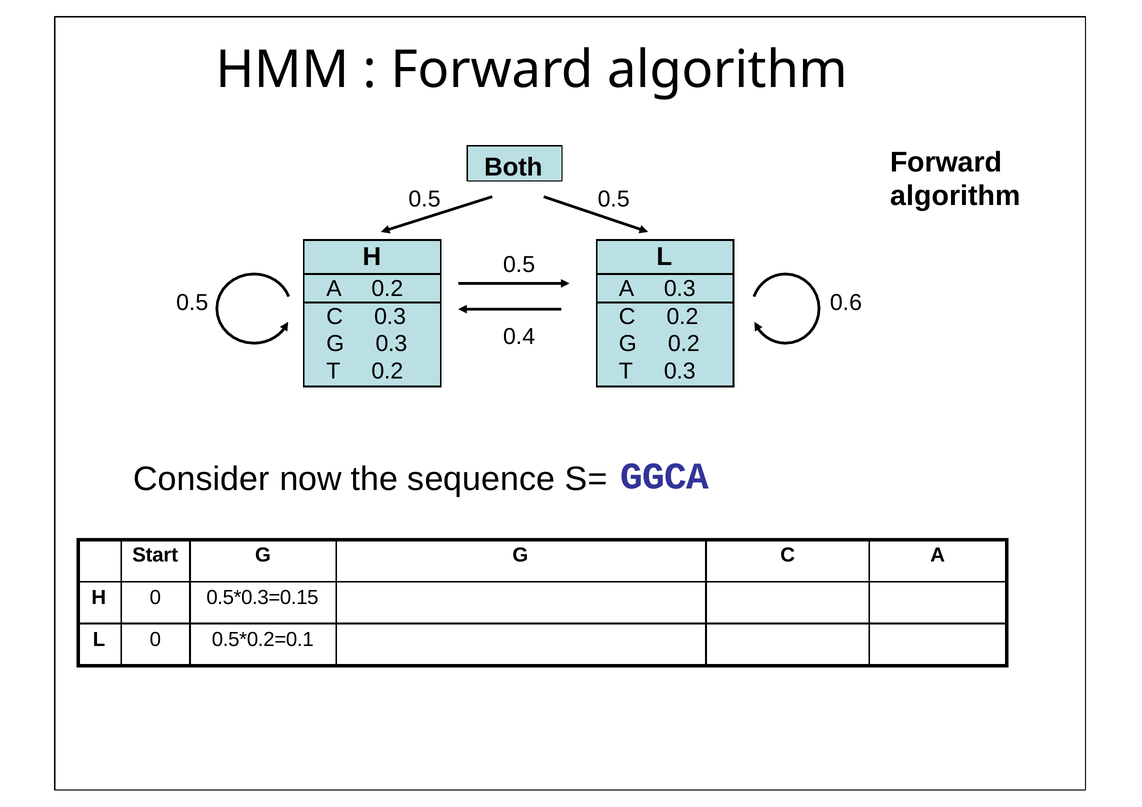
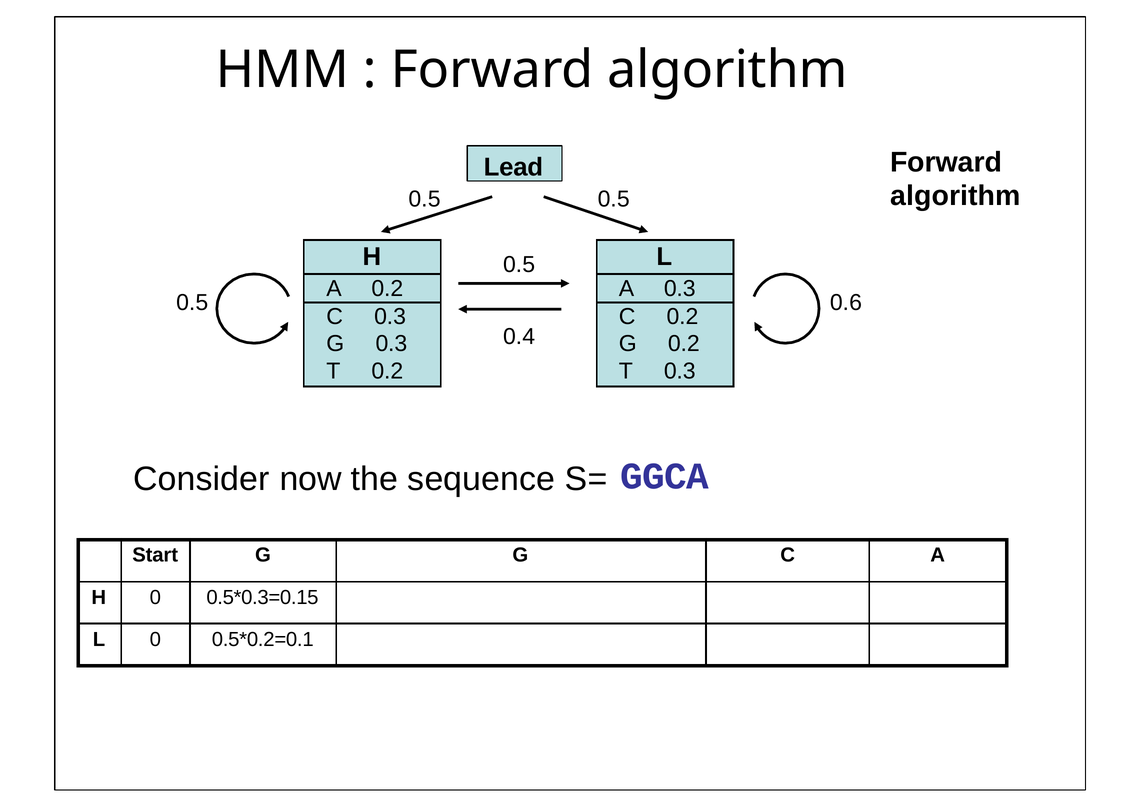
Both: Both -> Lead (513, 167)
